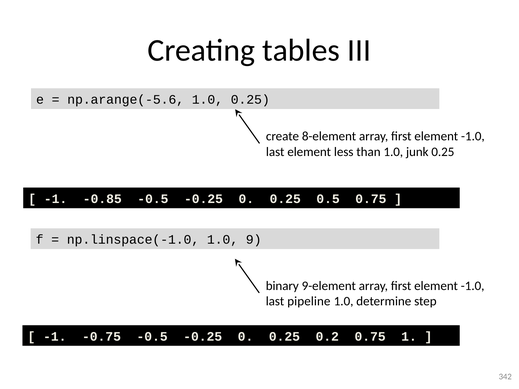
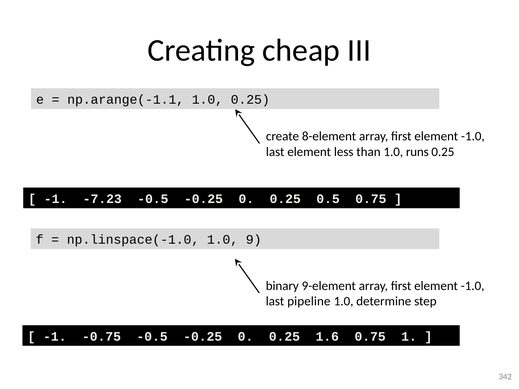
tables: tables -> cheap (301, 50)
np.arange(-5.6: np.arange(-5.6 -> np.arange(-1.1 (126, 100)
junk: junk -> runs (417, 152)
-0.85: -0.85 -> -7.23 (102, 199)
0.2: 0.2 -> 1.6 (327, 337)
